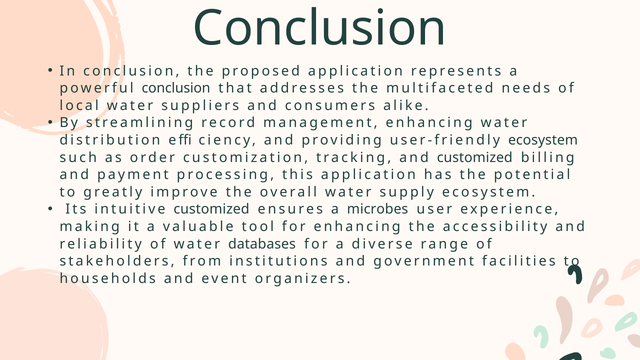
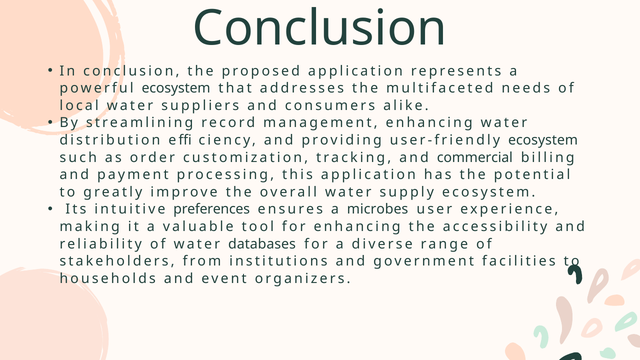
powerful conclusion: conclusion -> ecosystem (176, 88)
and customized: customized -> commercial (475, 157)
intuitive customized: customized -> preferences (212, 209)
